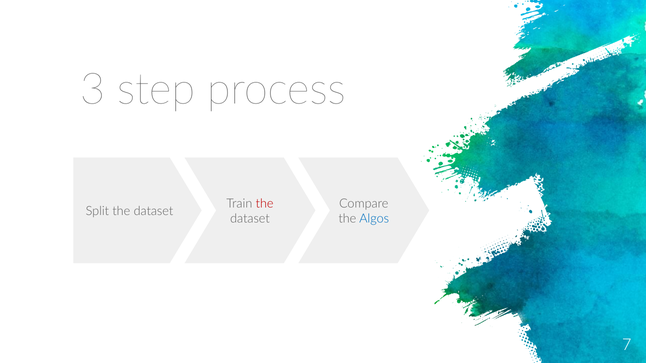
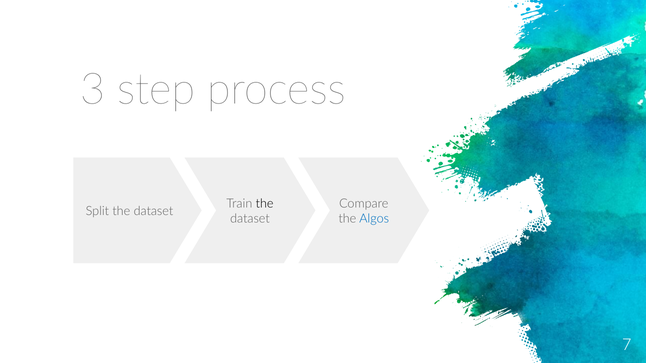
the colour: red -> black (265, 204)
